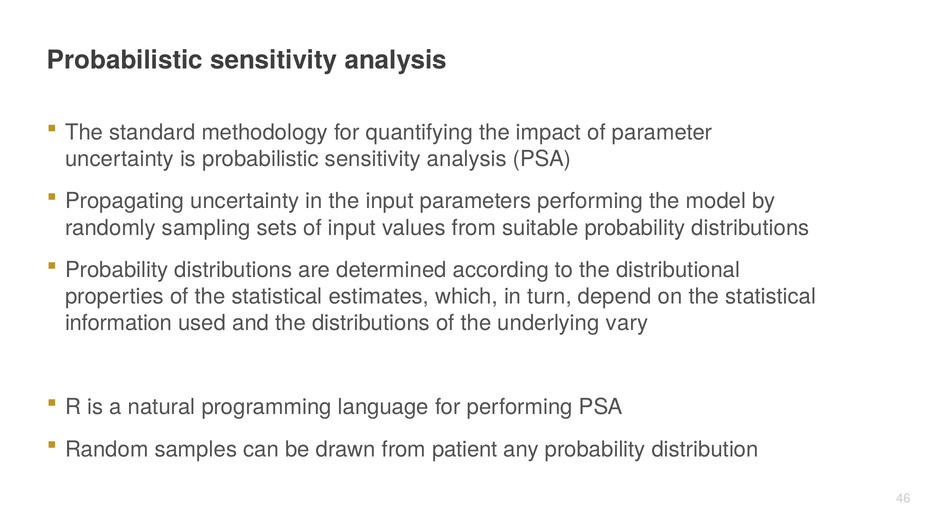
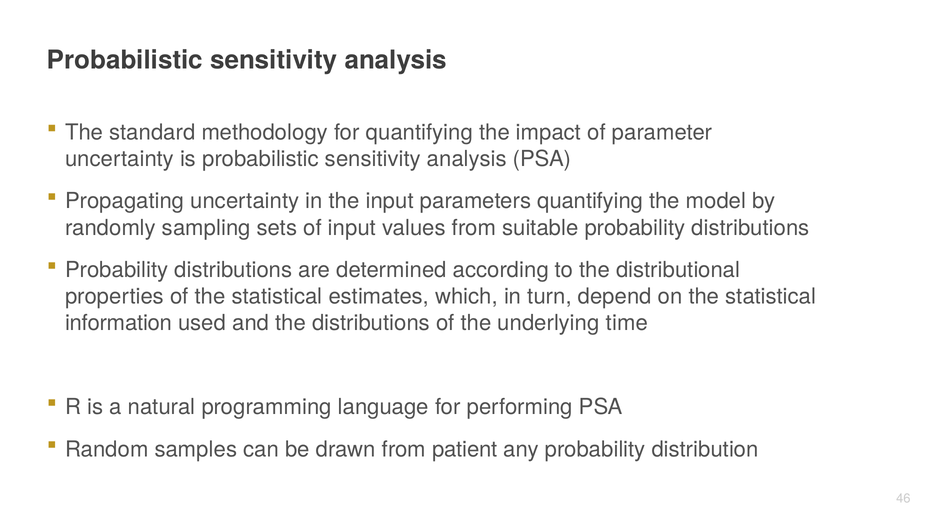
parameters performing: performing -> quantifying (590, 201)
vary: vary -> time (627, 323)
